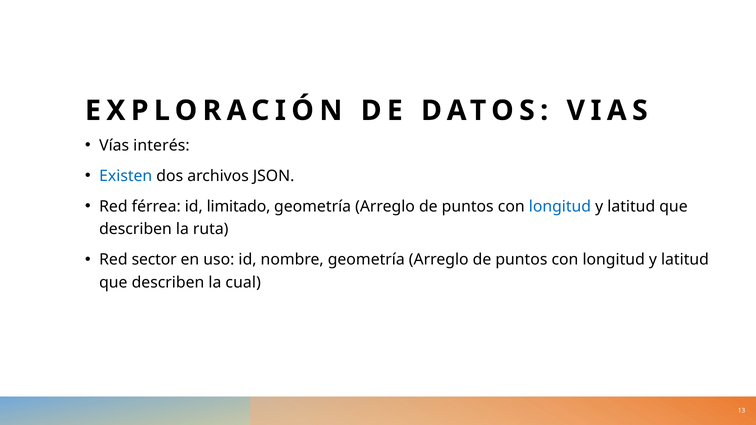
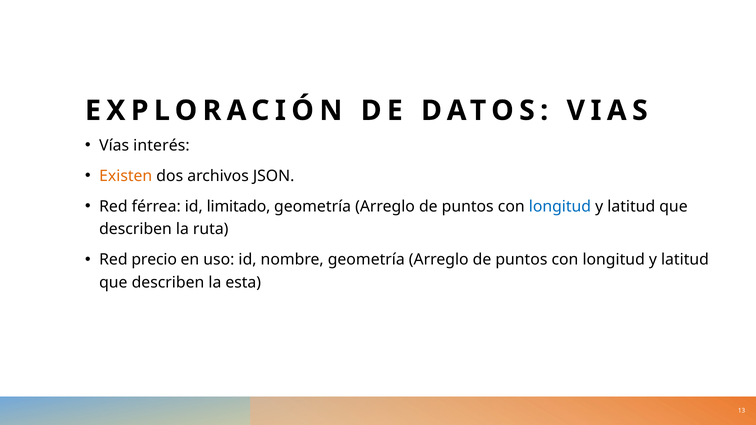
Existen colour: blue -> orange (126, 176)
sector: sector -> precio (154, 260)
cual: cual -> esta (243, 283)
